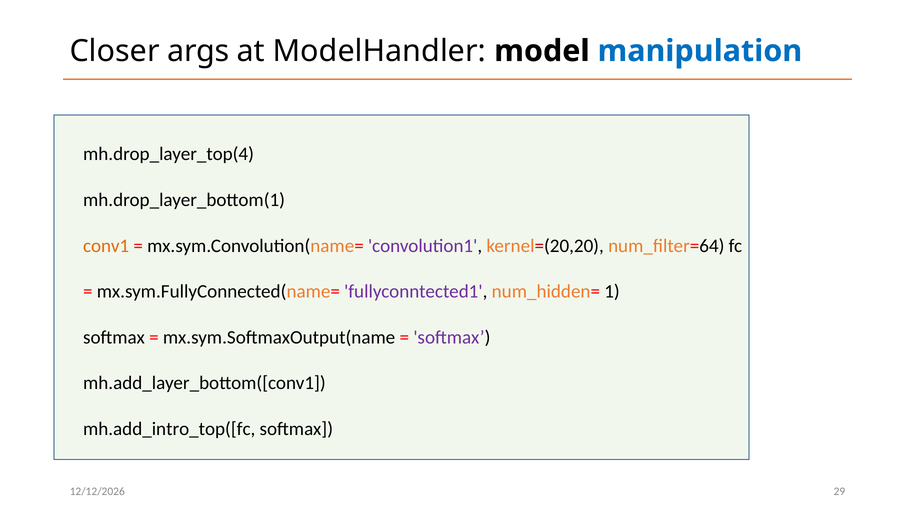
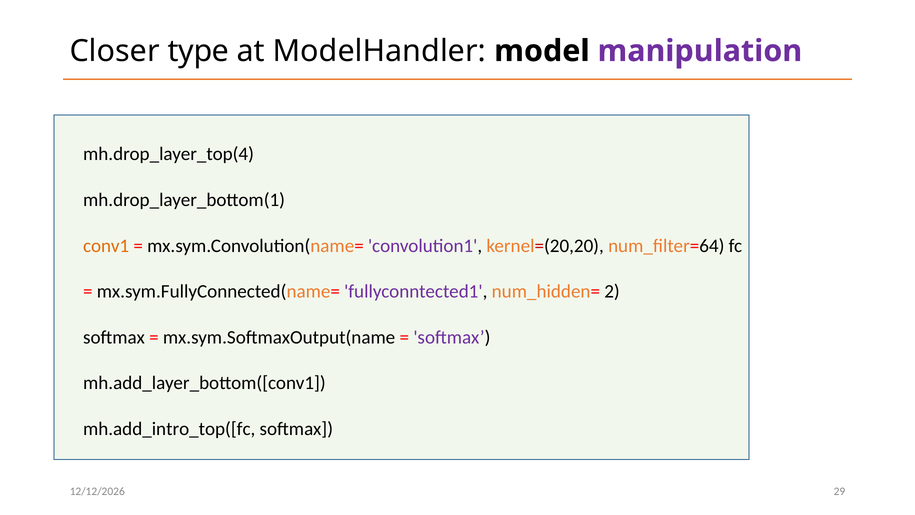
args: args -> type (198, 51)
manipulation colour: blue -> purple (700, 51)
1: 1 -> 2 (612, 291)
